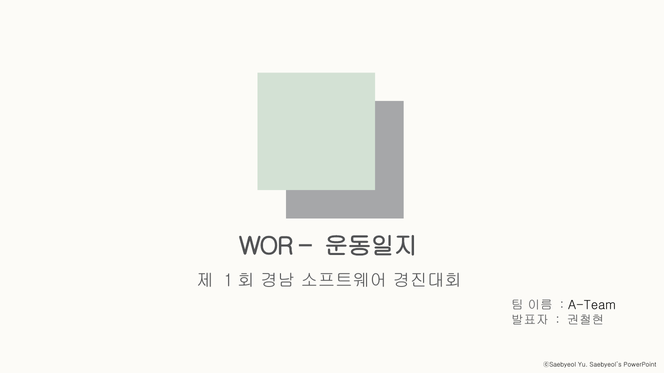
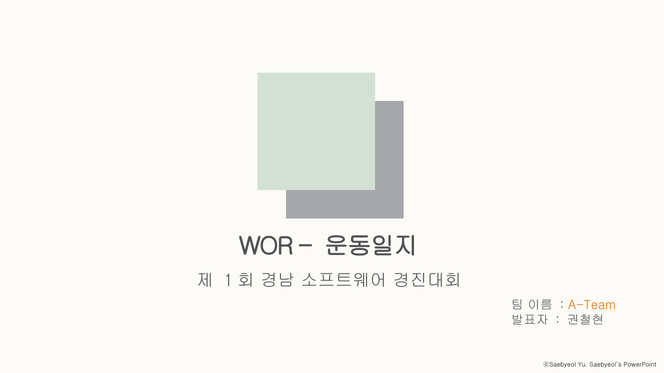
A-Team colour: black -> orange (592, 306)
